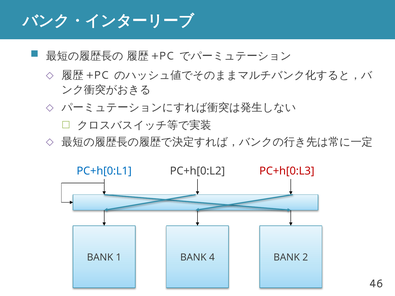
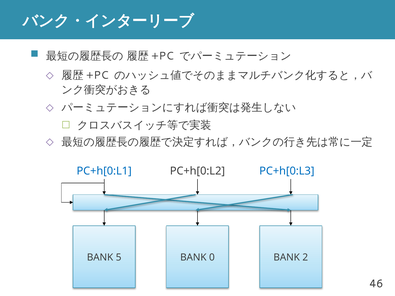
PC+h[0:L3 colour: red -> blue (287, 171)
1: 1 -> 5 (119, 258)
4: 4 -> 0 (212, 258)
